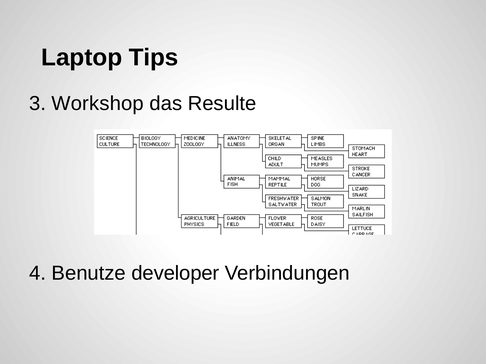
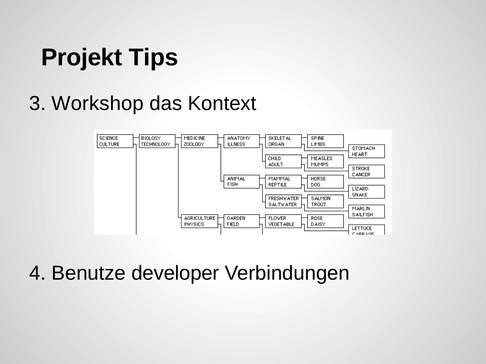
Laptop: Laptop -> Projekt (82, 58)
Resulte: Resulte -> Kontext (222, 103)
